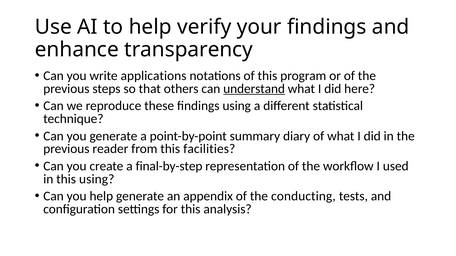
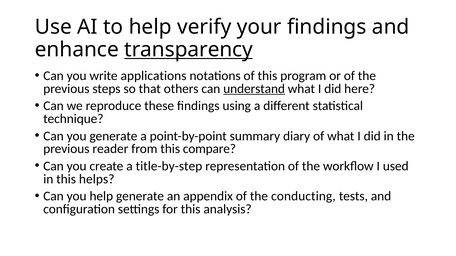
transparency underline: none -> present (189, 50)
facilities: facilities -> compare (209, 149)
final-by-step: final-by-step -> title-by-step (169, 166)
this using: using -> helps (97, 179)
